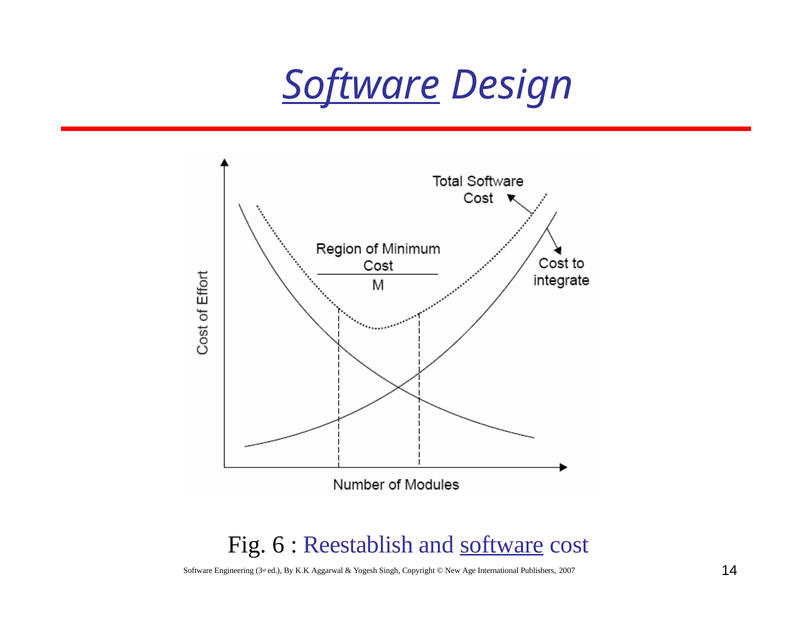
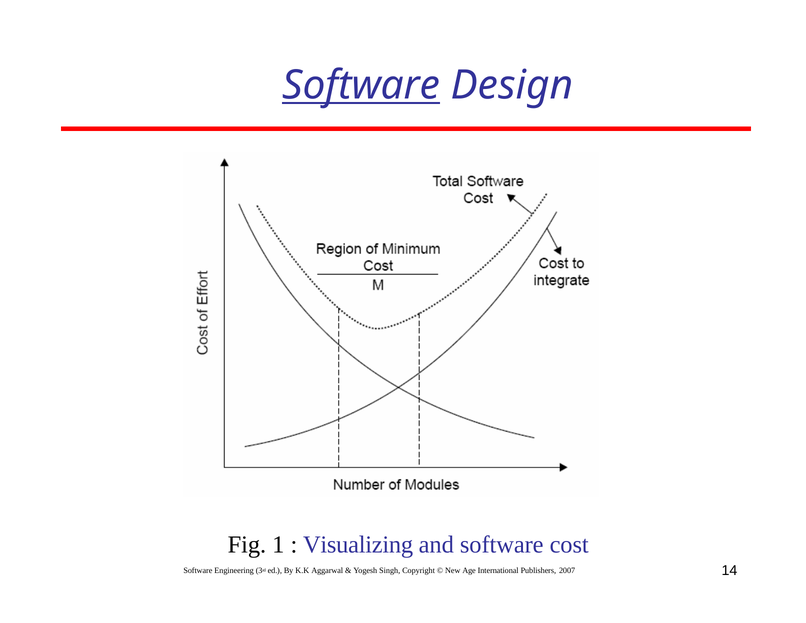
6: 6 -> 1 (278, 544)
Reestablish: Reestablish -> Visualizing (358, 544)
software underline: present -> none (502, 544)
